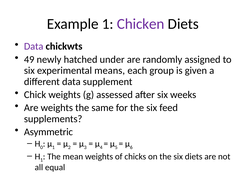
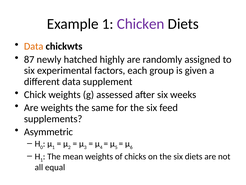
Data colour: purple -> orange (34, 46)
49: 49 -> 87 (29, 59)
under: under -> highly (112, 59)
means: means -> factors (110, 70)
